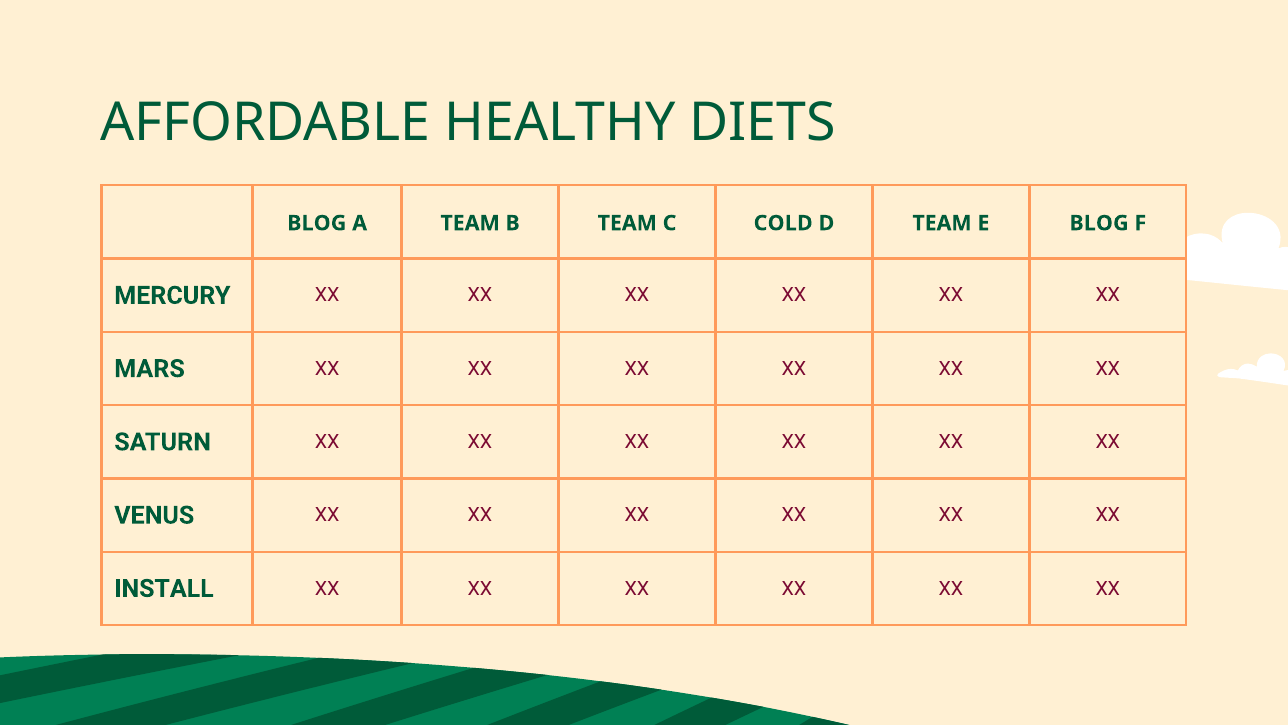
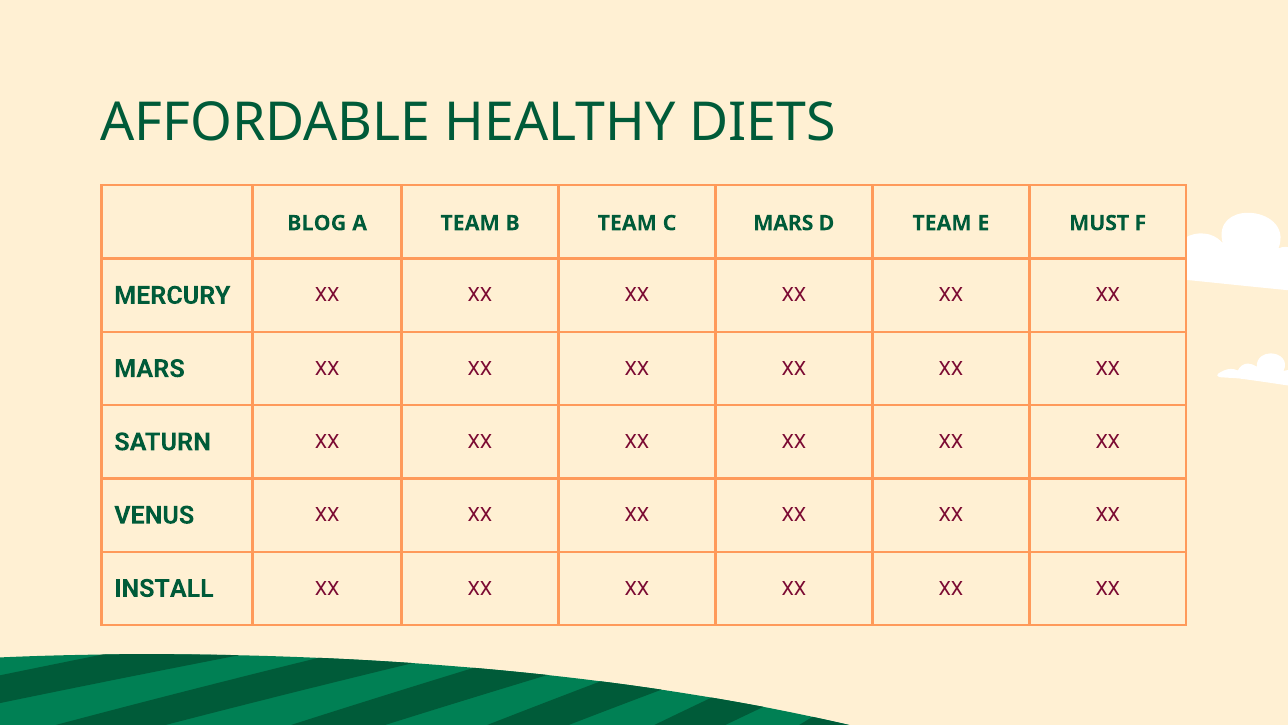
C COLD: COLD -> MARS (783, 223)
E BLOG: BLOG -> MUST (1099, 223)
